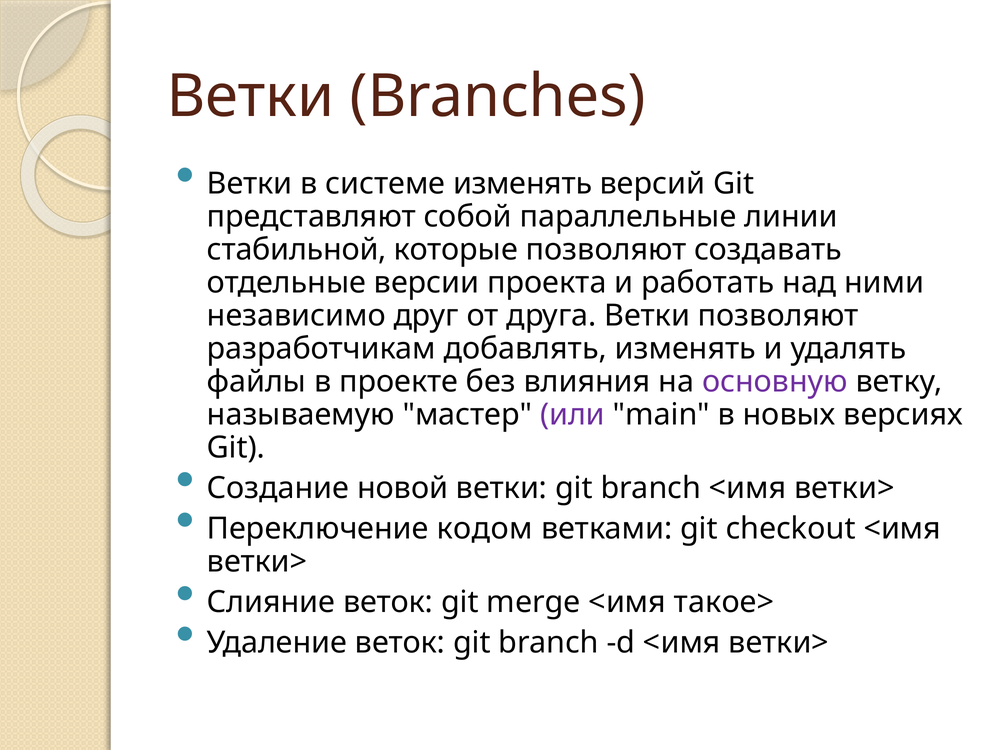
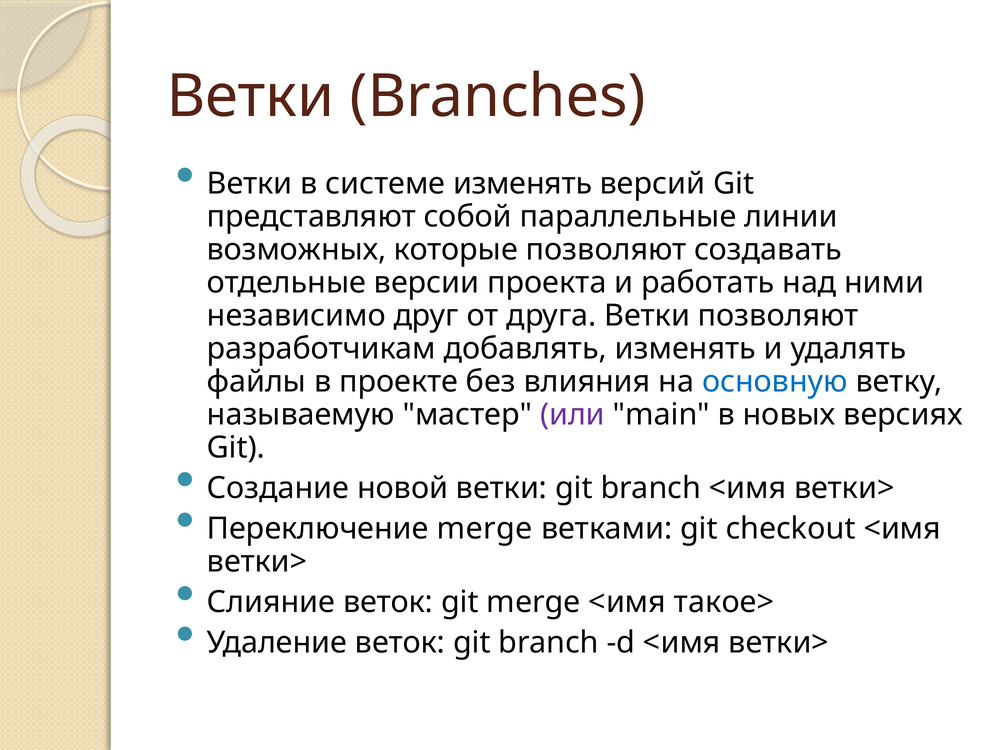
стабильной: стабильной -> возможных (297, 250)
основную colour: purple -> blue (775, 382)
Переключение кодом: кодом -> merge (485, 529)
